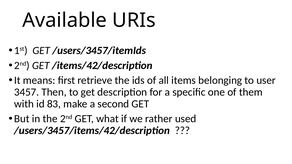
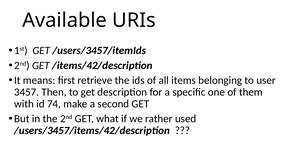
83: 83 -> 74 (54, 104)
